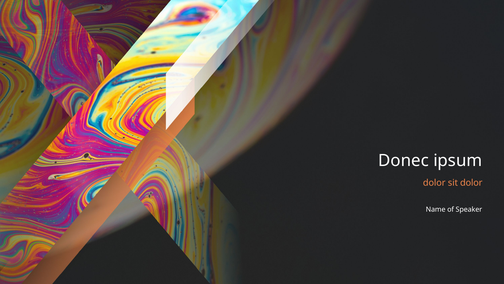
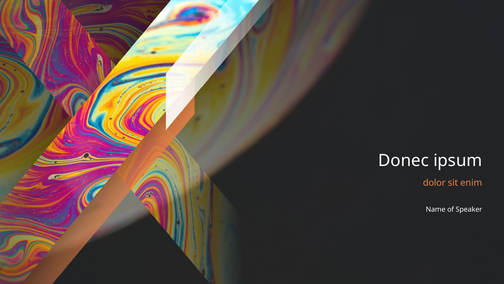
sit dolor: dolor -> enim (471, 183)
